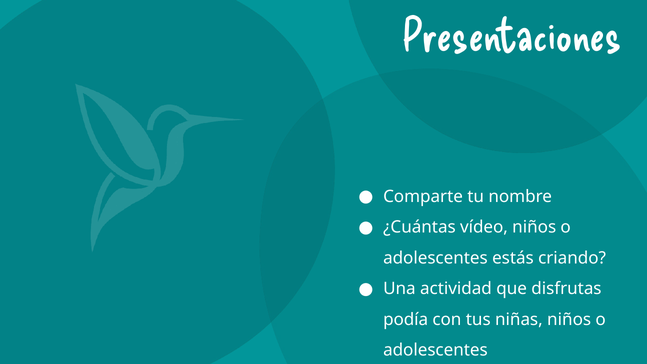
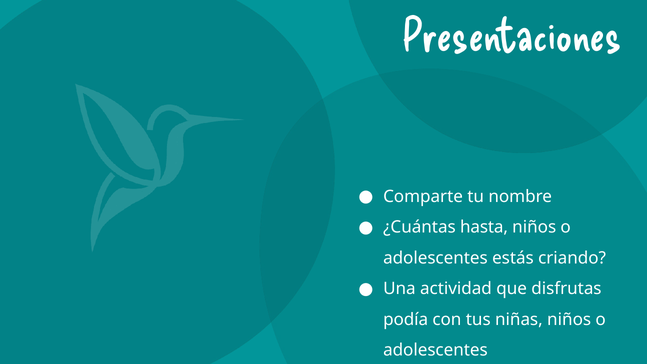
vídeo: vídeo -> hasta (484, 227)
